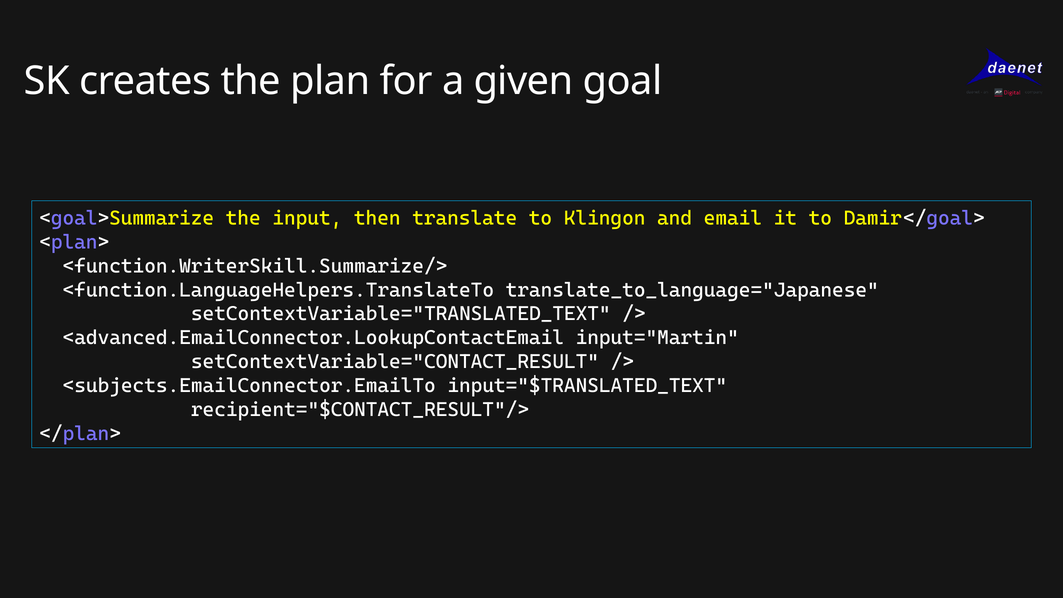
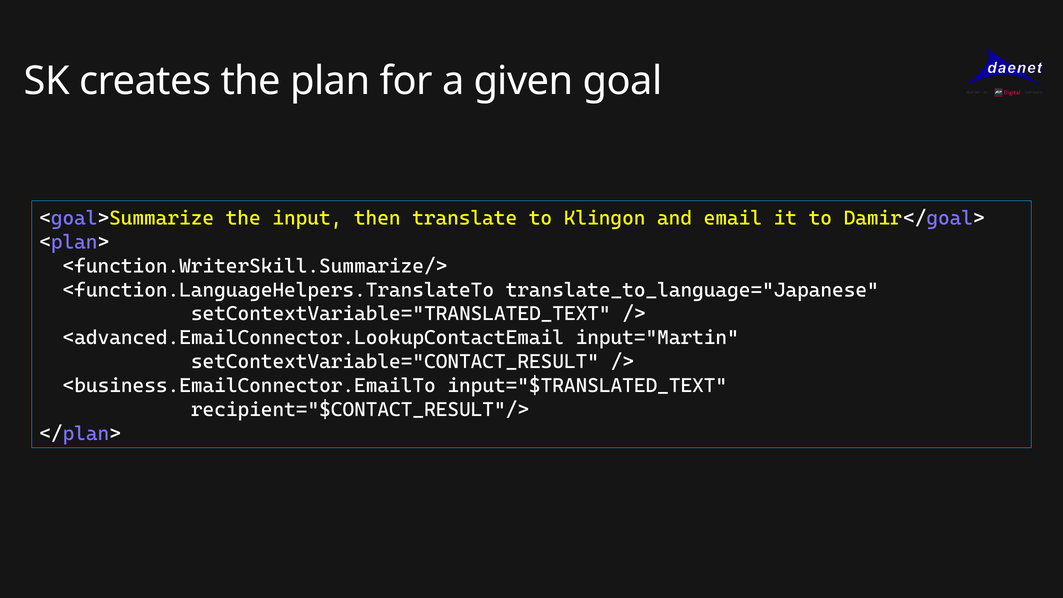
<subjects.EmailConnector.EmailTo: <subjects.EmailConnector.EmailTo -> <business.EmailConnector.EmailTo (249, 386)
